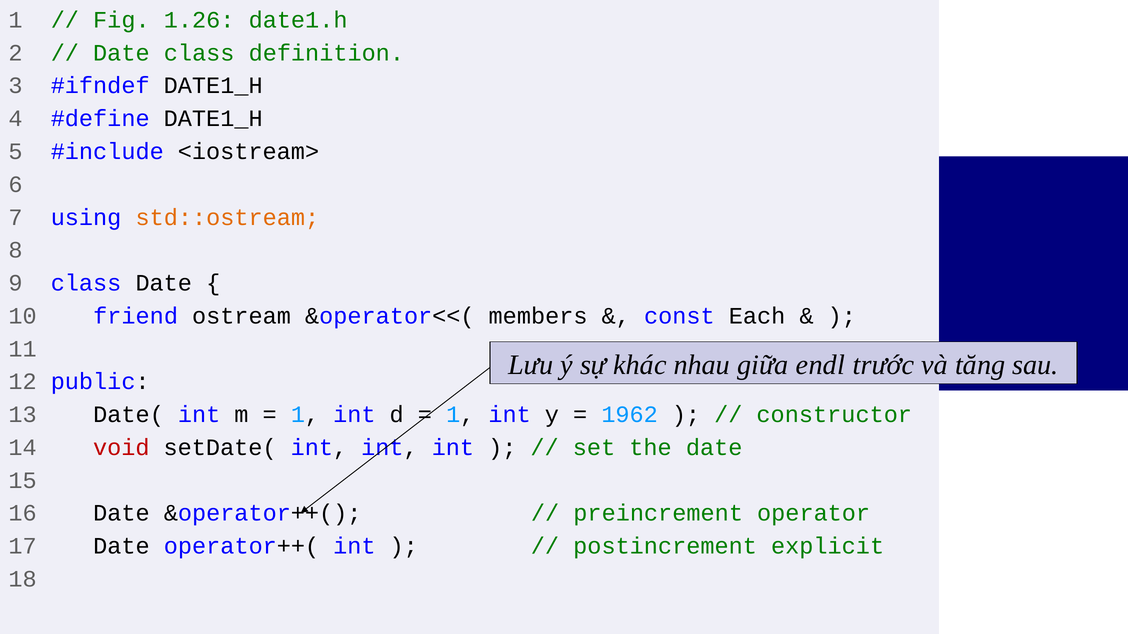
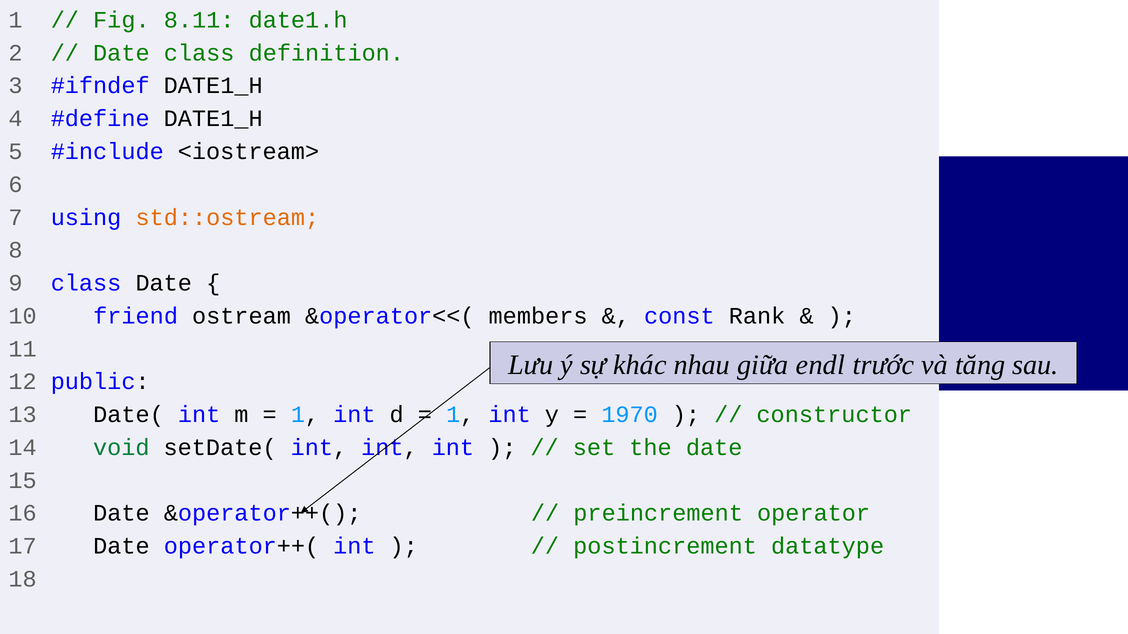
1.26: 1.26 -> 8.11 (199, 20)
Each: Each -> Rank (757, 316)
1962: 1962 -> 1970 (630, 415)
void colour: red -> green (121, 448)
explicit: explicit -> datatype (828, 546)
